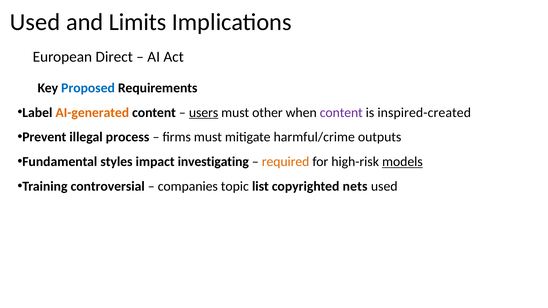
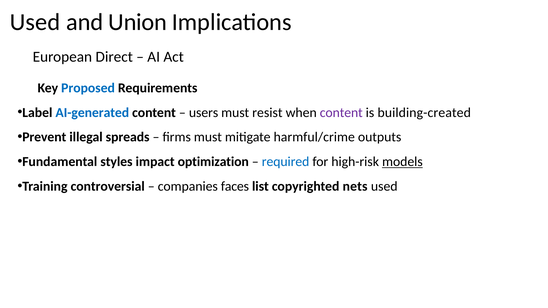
Limits: Limits -> Union (138, 22)
AI-generated colour: orange -> blue (92, 113)
users underline: present -> none (204, 113)
other: other -> resist (267, 113)
inspired-created: inspired-created -> building-created (424, 113)
process: process -> spreads (128, 137)
investigating: investigating -> optimization (213, 162)
required colour: orange -> blue (286, 162)
topic: topic -> faces (235, 187)
